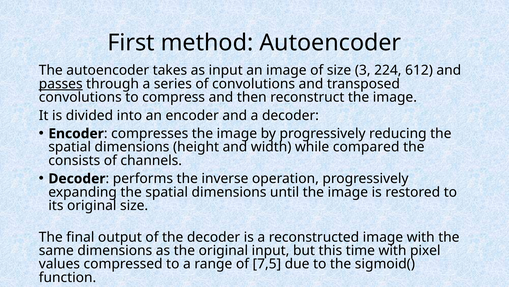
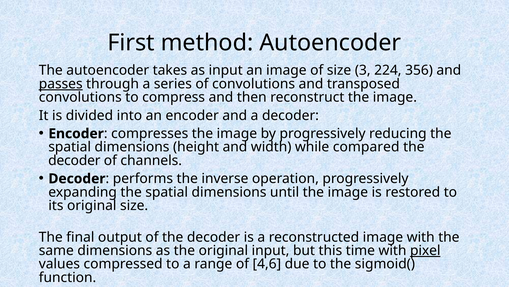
612: 612 -> 356 (419, 70)
consists: consists -> decoder (74, 160)
pixel underline: none -> present (425, 250)
7,5: 7,5 -> 4,6 (267, 263)
